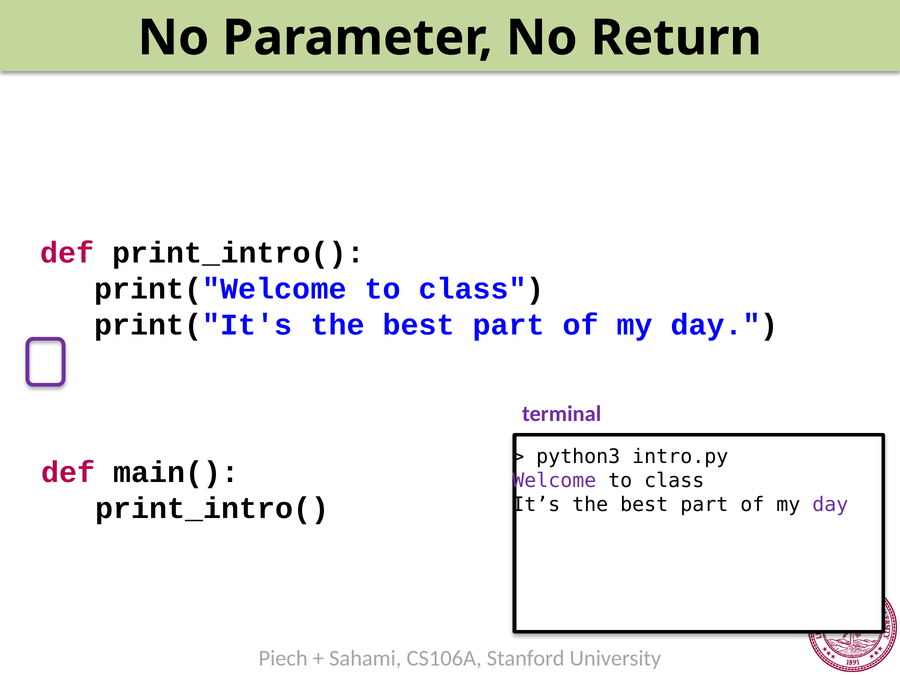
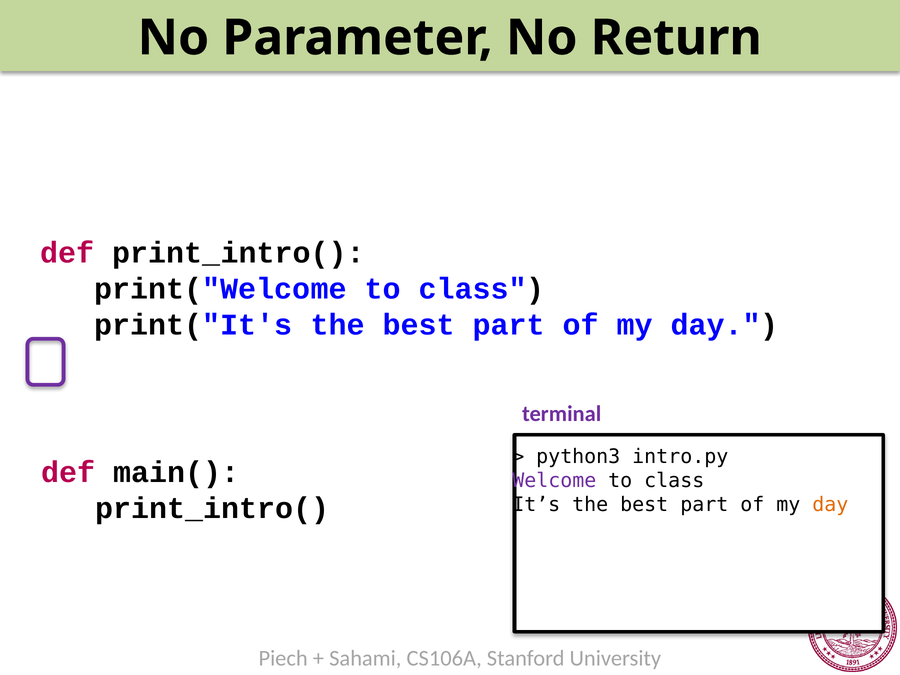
day colour: purple -> orange (830, 505)
